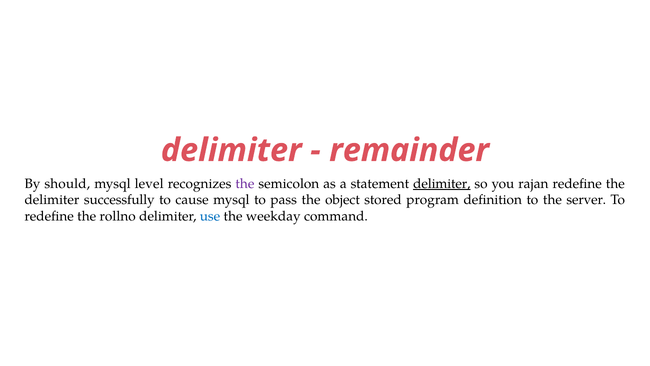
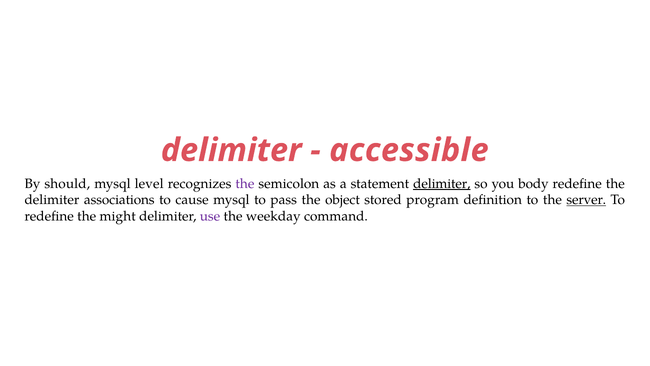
remainder: remainder -> accessible (409, 150)
rajan: rajan -> body (533, 183)
successfully: successfully -> associations (119, 200)
server underline: none -> present (586, 200)
rollno: rollno -> might (118, 216)
use colour: blue -> purple (210, 216)
